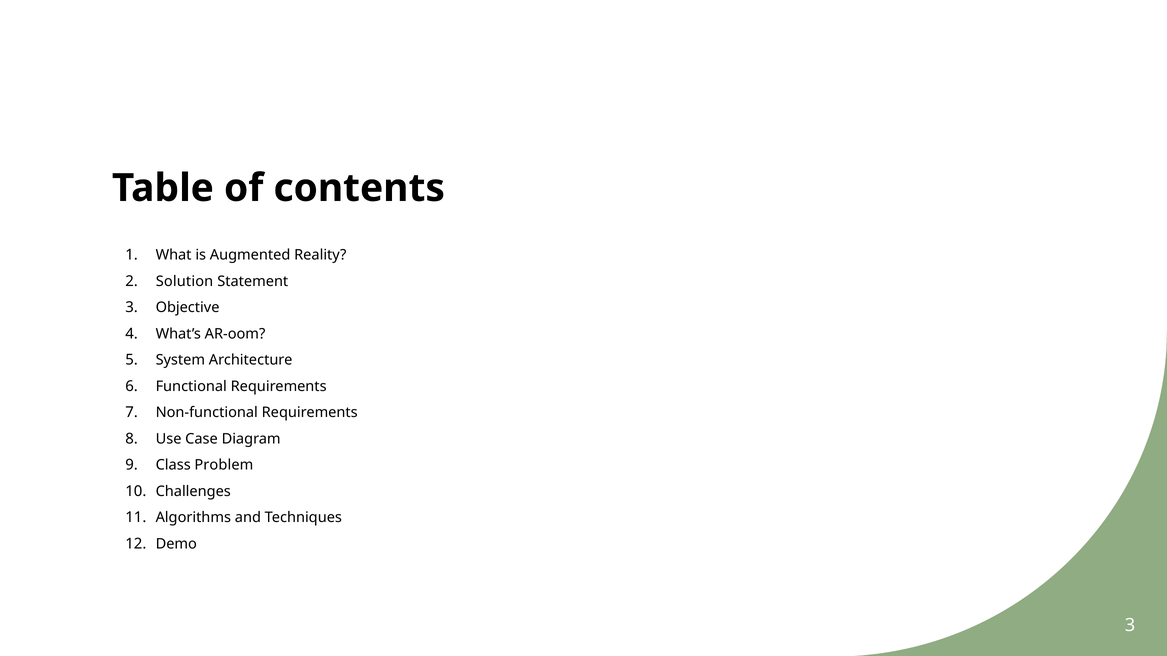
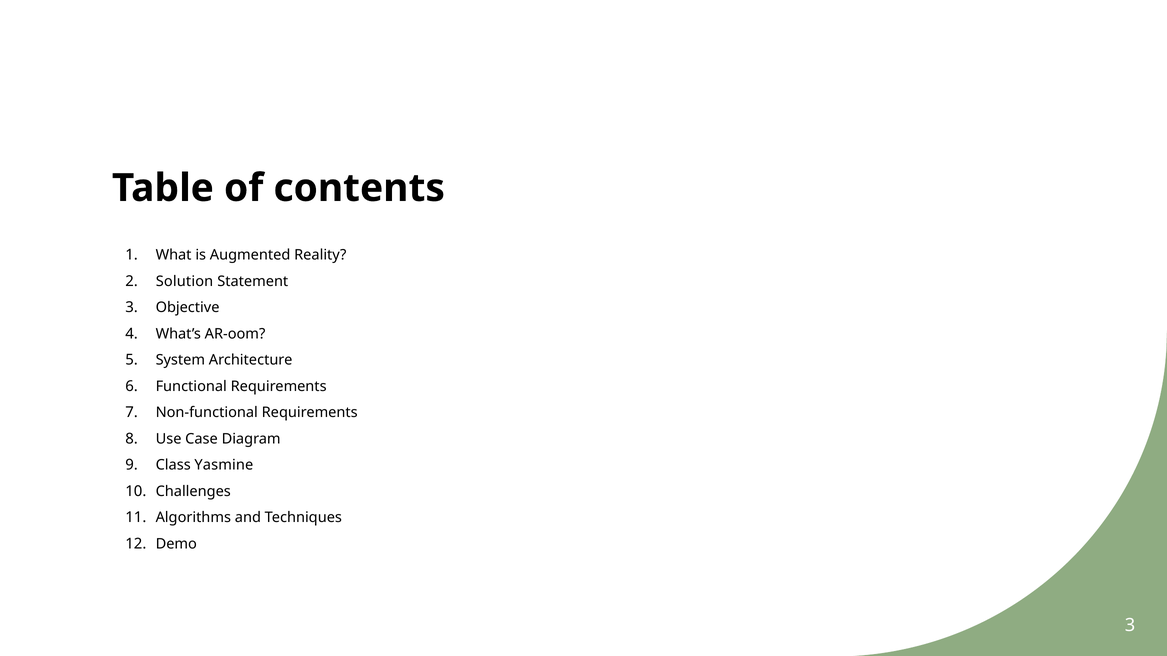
Problem: Problem -> Yasmine (224, 465)
